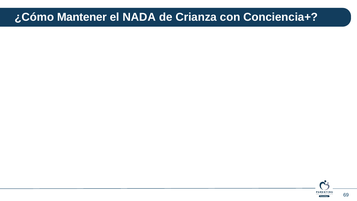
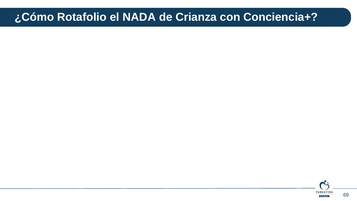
Mantener: Mantener -> Rotafolio (82, 17)
